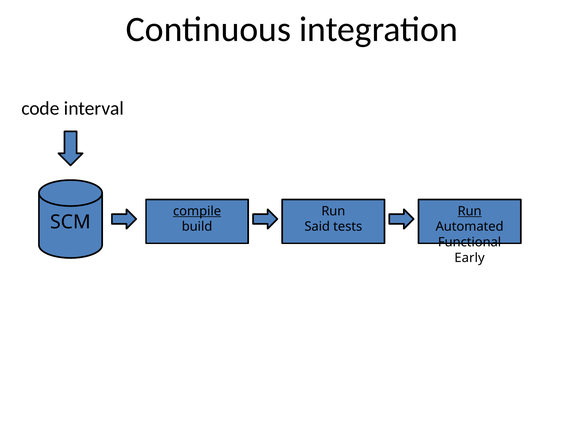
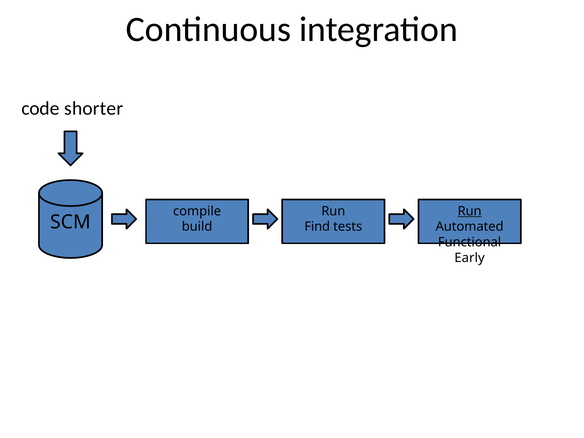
interval: interval -> shorter (94, 108)
compile underline: present -> none (197, 211)
Said: Said -> Find (317, 227)
